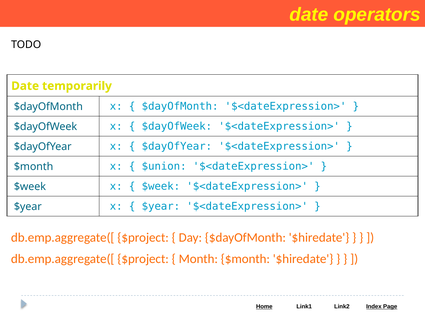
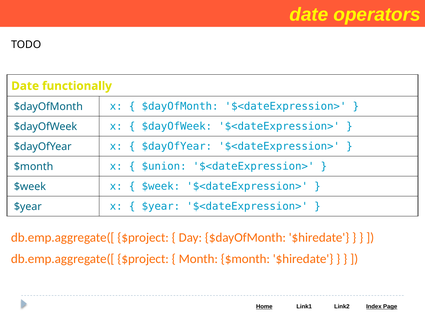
temporarily: temporarily -> functionally (77, 86)
